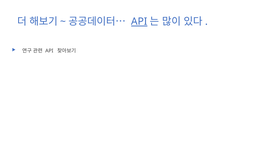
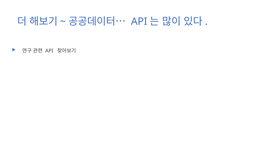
API underline: present -> none (139, 22)
